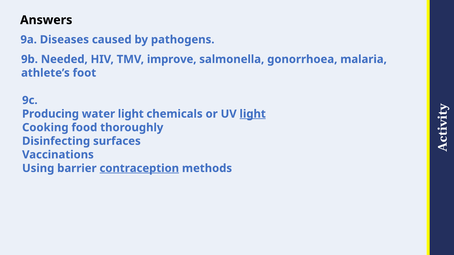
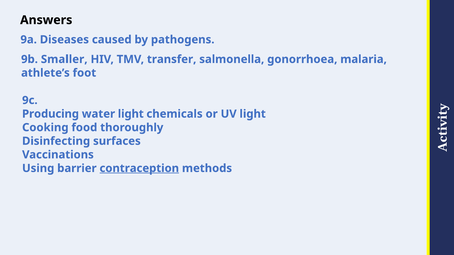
Needed: Needed -> Smaller (64, 59)
improve: improve -> transfer (172, 59)
light underline: present -> none (253, 114)
